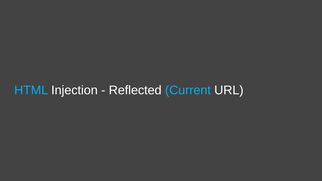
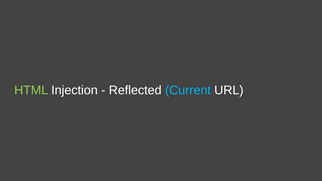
HTML colour: light blue -> light green (31, 90)
